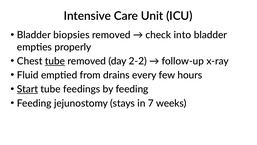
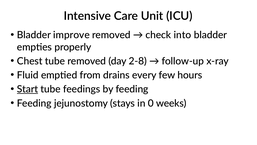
biopsies: biopsies -> improve (71, 35)
tube underline: present -> none (55, 61)
2-2: 2-2 -> 2-8 (138, 61)
7: 7 -> 0 (151, 103)
